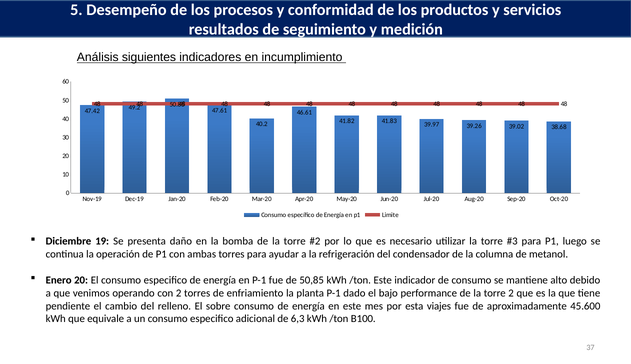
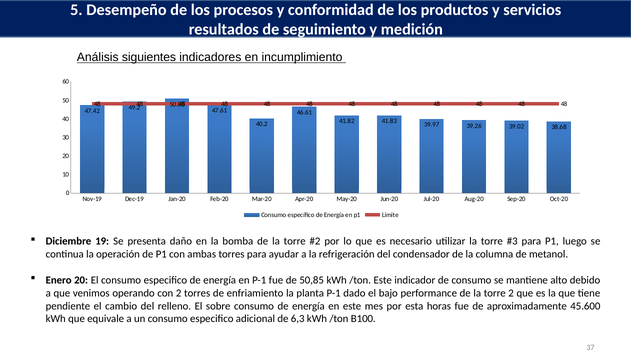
viajes: viajes -> horas (439, 306)
